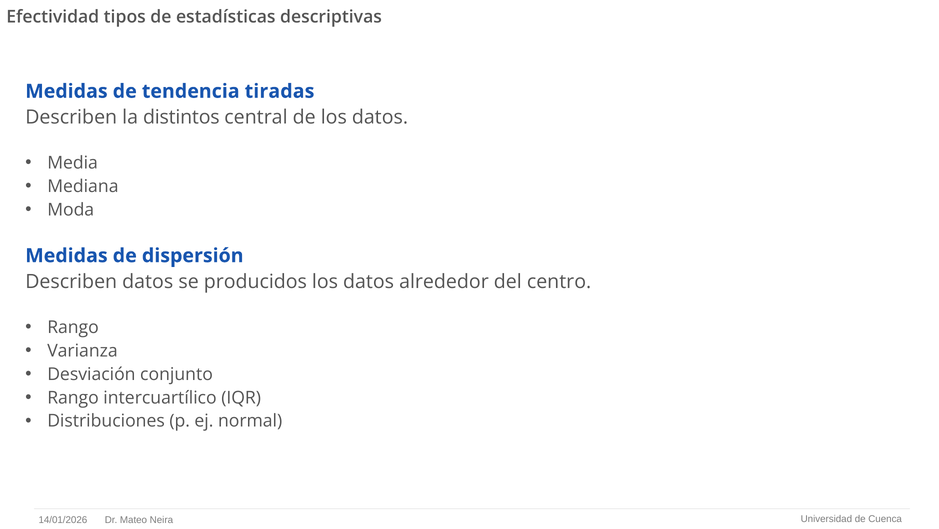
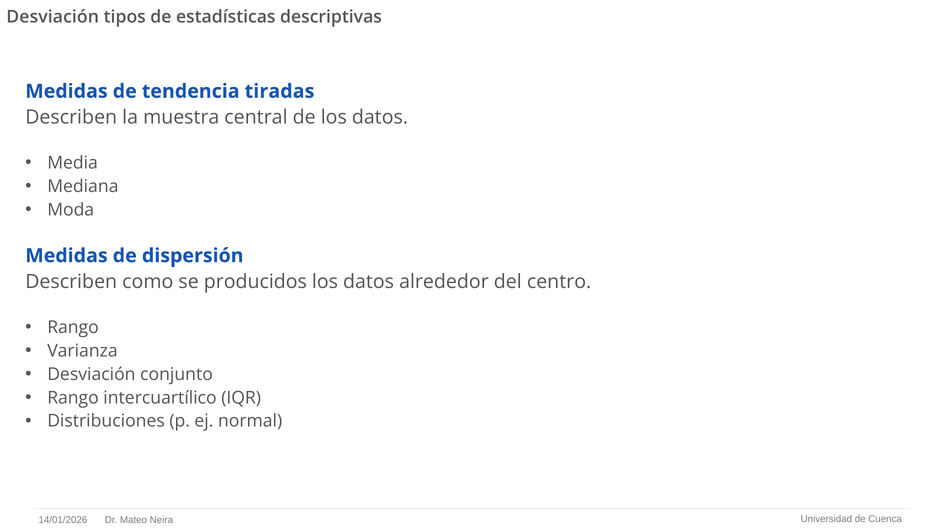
Efectividad: Efectividad -> Desviación (53, 17)
distintos: distintos -> muestra (181, 117)
Describen datos: datos -> como (148, 281)
